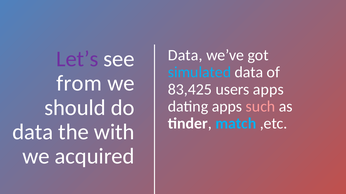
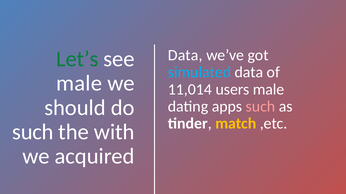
Let’s colour: purple -> green (77, 59)
from: from -> male (79, 84)
83,425: 83,425 -> 11,014 (190, 90)
users apps: apps -> male (269, 90)
match colour: light blue -> yellow (236, 124)
data: data -> such (33, 132)
